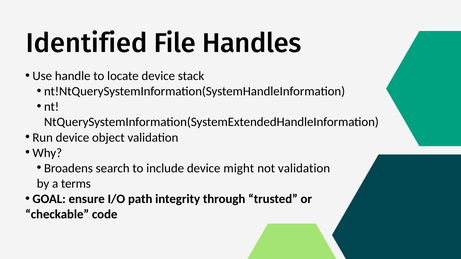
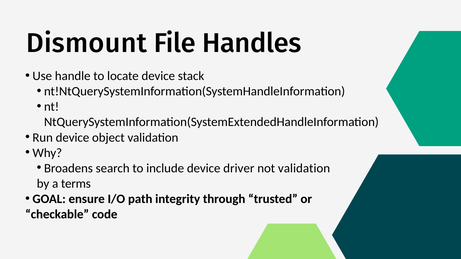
Identified: Identified -> Dismount (87, 43)
might: might -> driver (239, 168)
